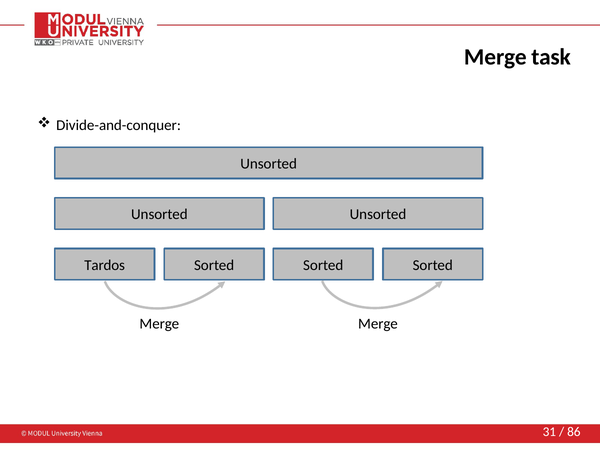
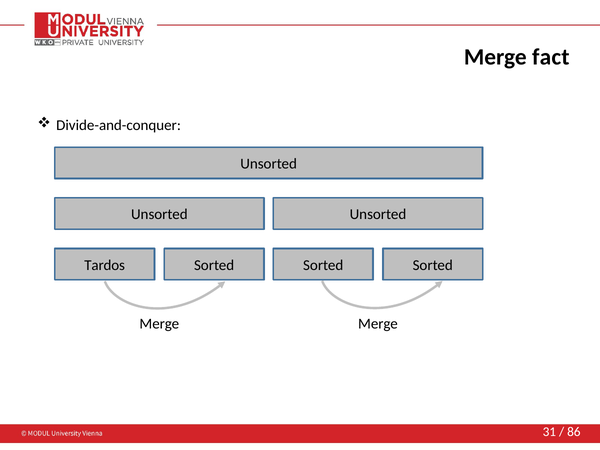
task: task -> fact (551, 57)
